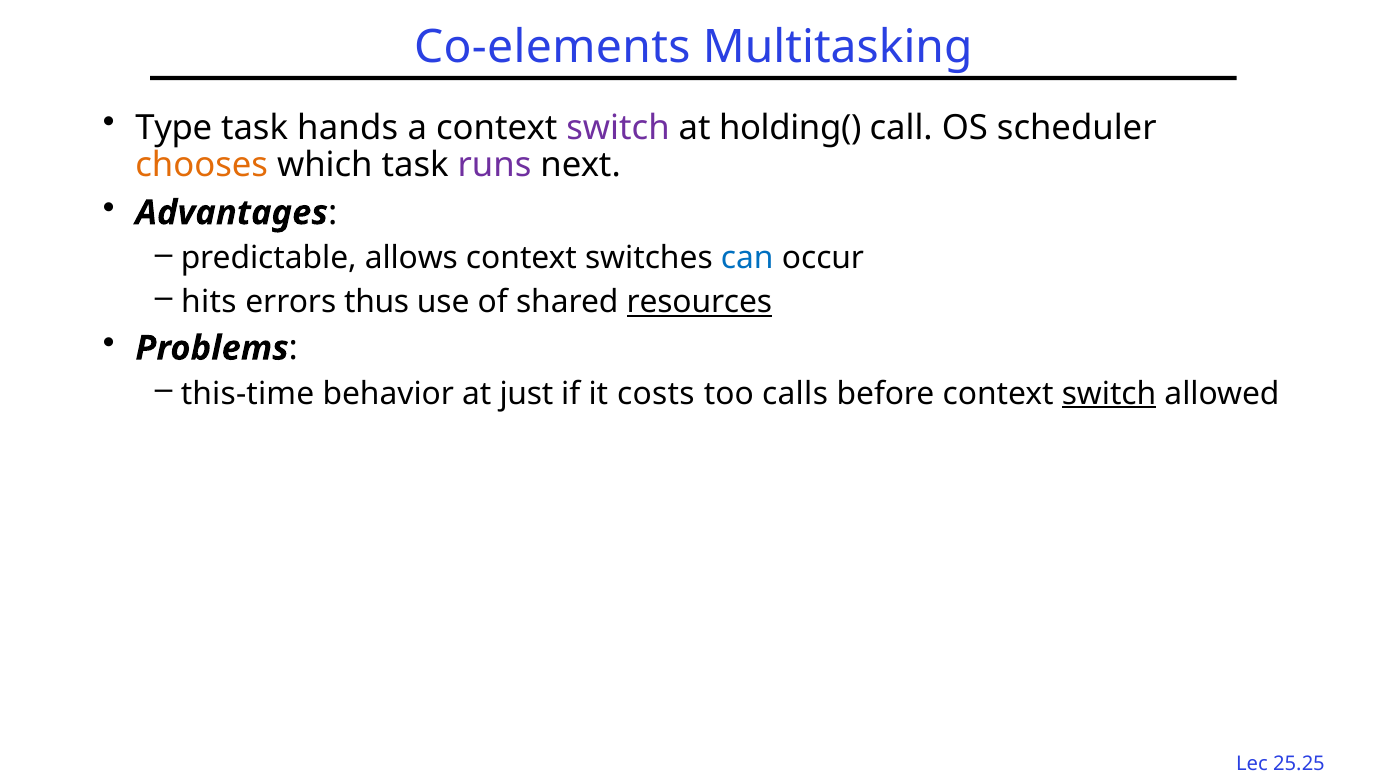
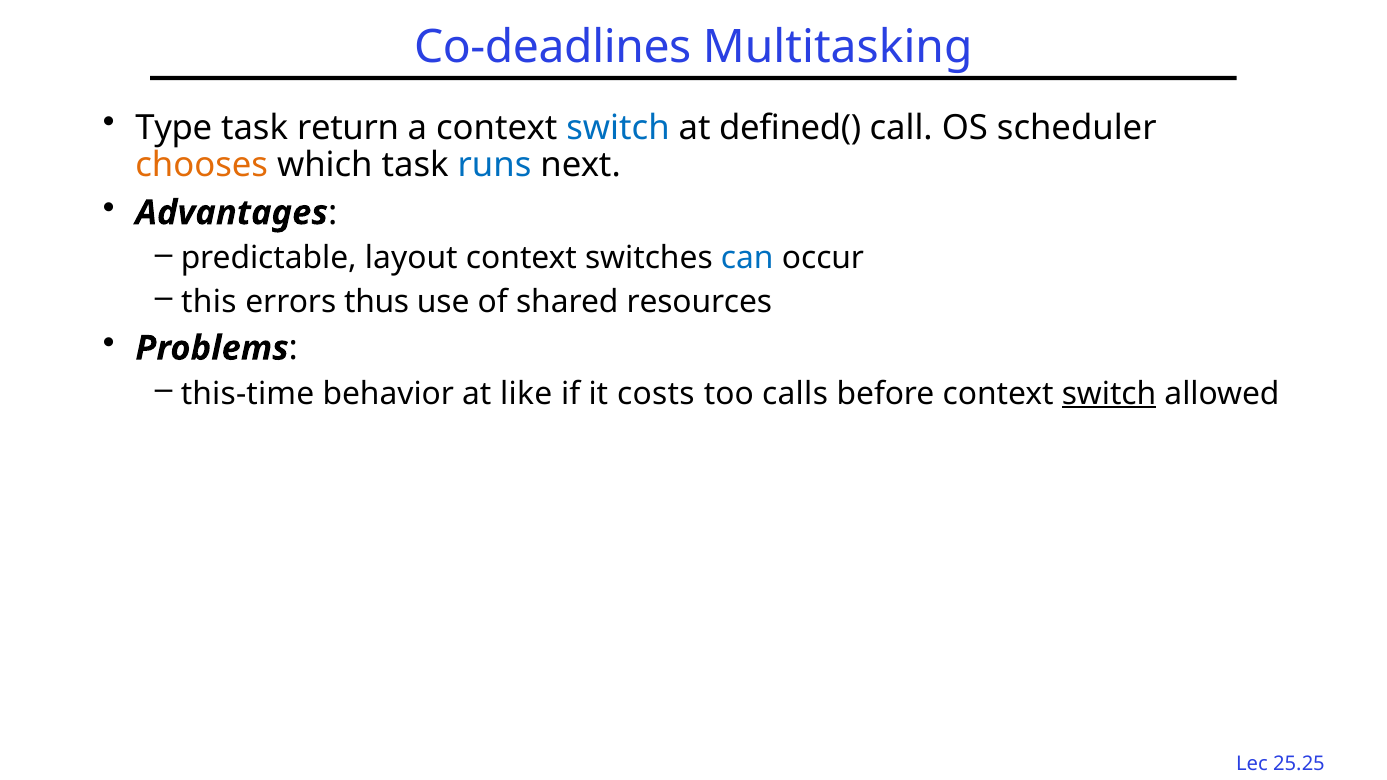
Co-elements: Co-elements -> Co-deadlines (553, 47)
hands: hands -> return (348, 128)
switch colour: purple -> blue (618, 128)
holding(: holding( -> defined( (790, 128)
runs colour: purple -> blue (495, 165)
allows: allows -> layout (411, 258)
hits: hits -> this (209, 302)
resources underline: present -> none (699, 302)
just: just -> like (526, 394)
